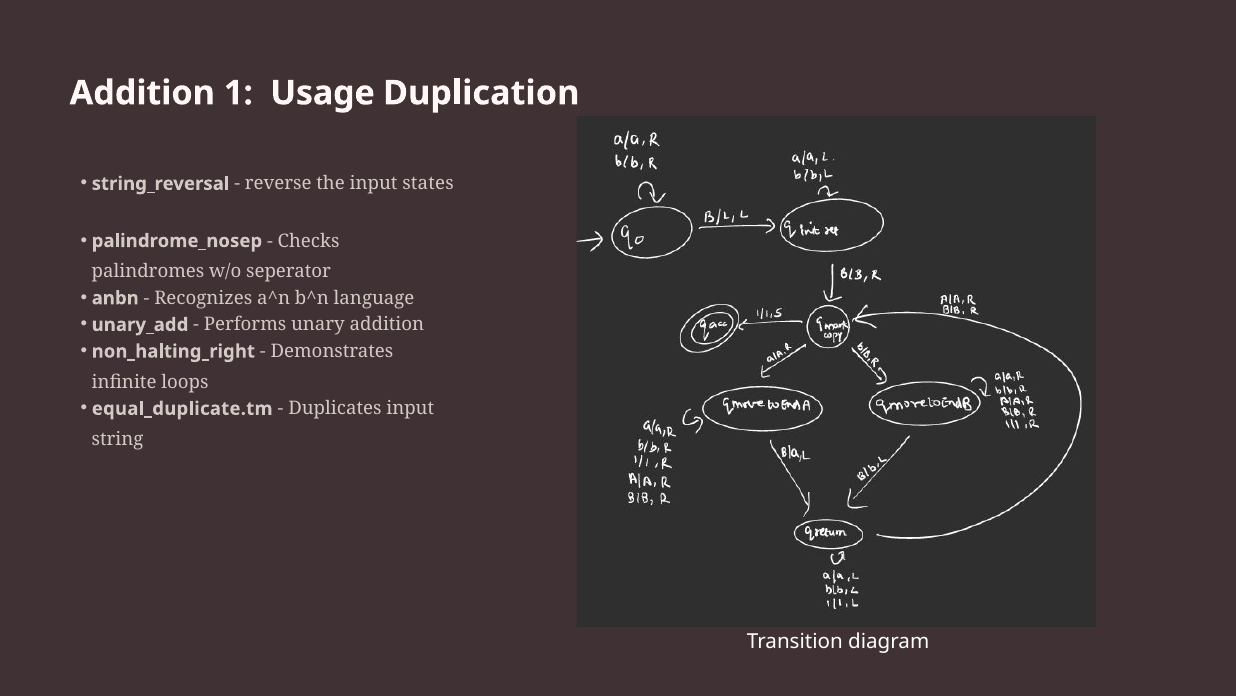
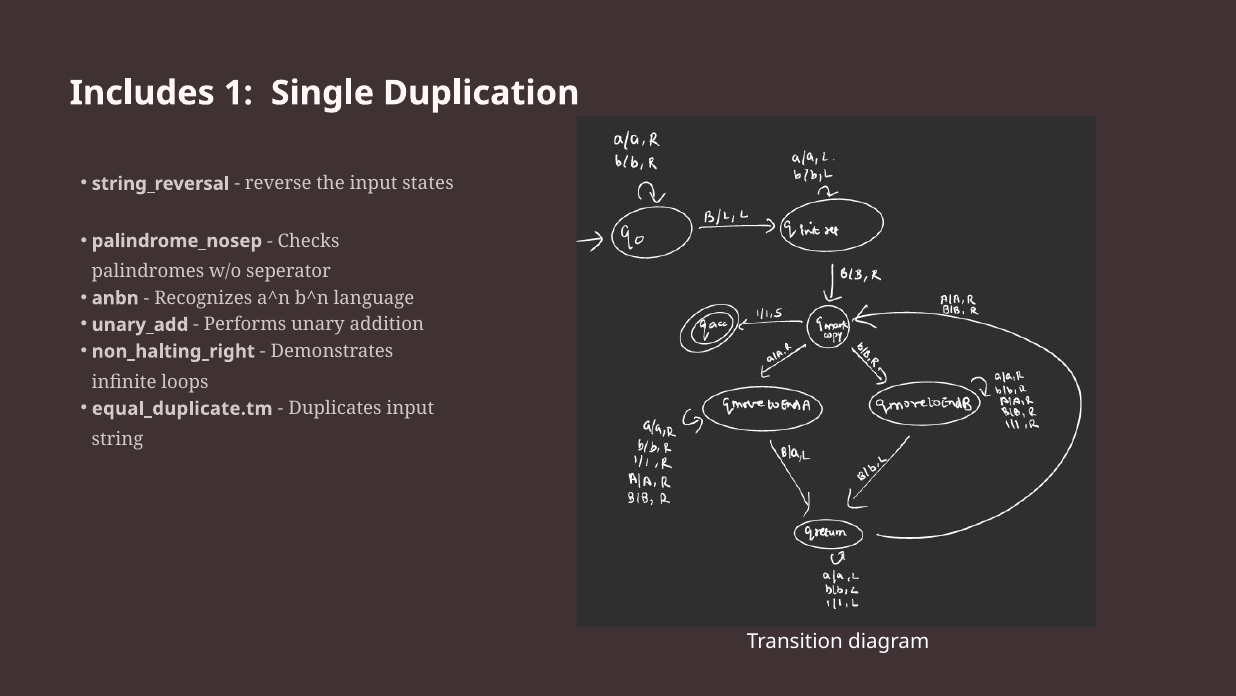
Addition: Addition -> Includes (142, 93)
Usage: Usage -> Single (322, 93)
